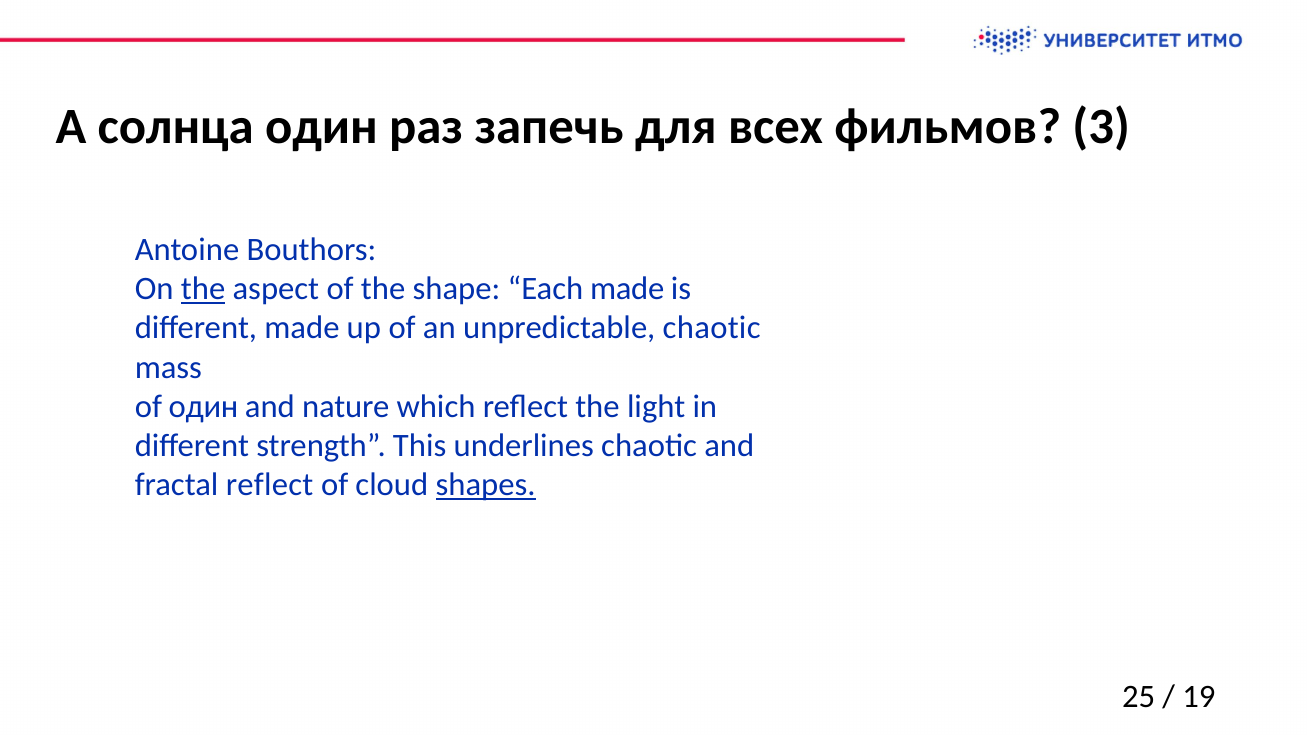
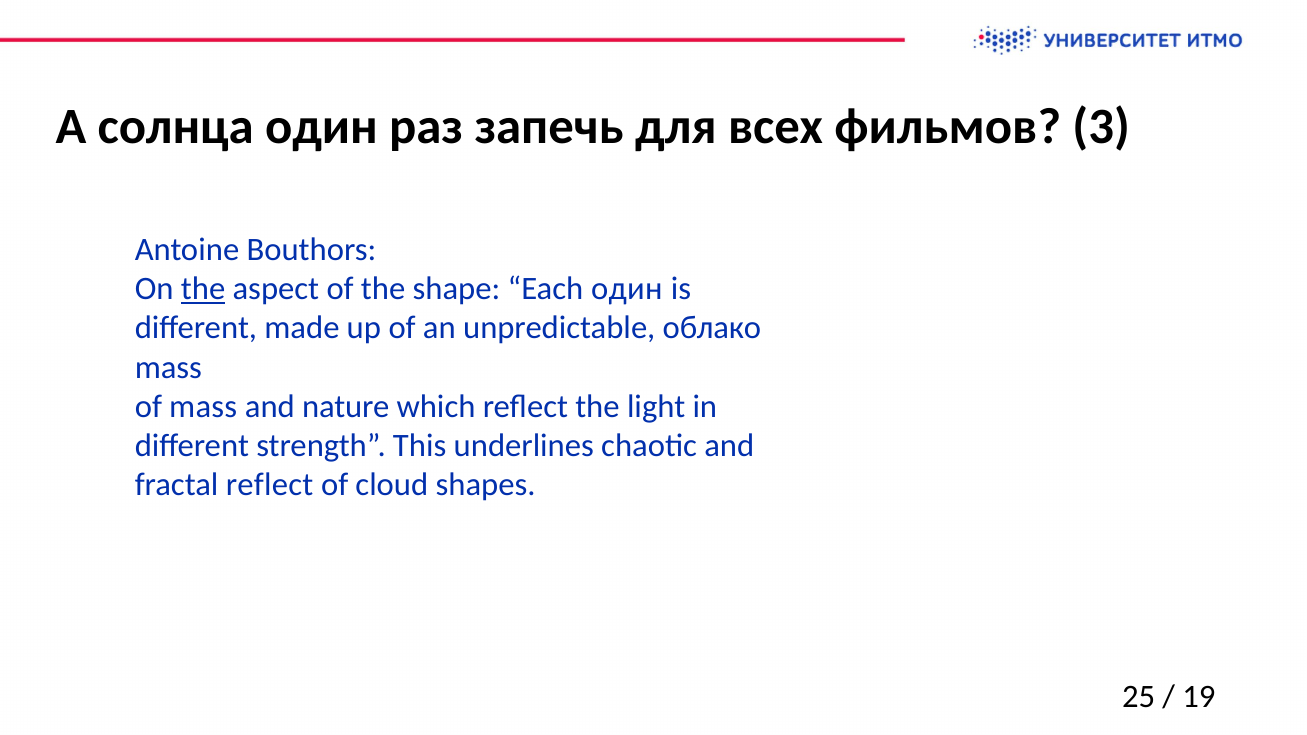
Each made: made -> один (627, 289)
unpredictable chaotic: chaotic -> облако (712, 328)
of один: один -> mass (203, 407)
shapes underline: present -> none (486, 485)
